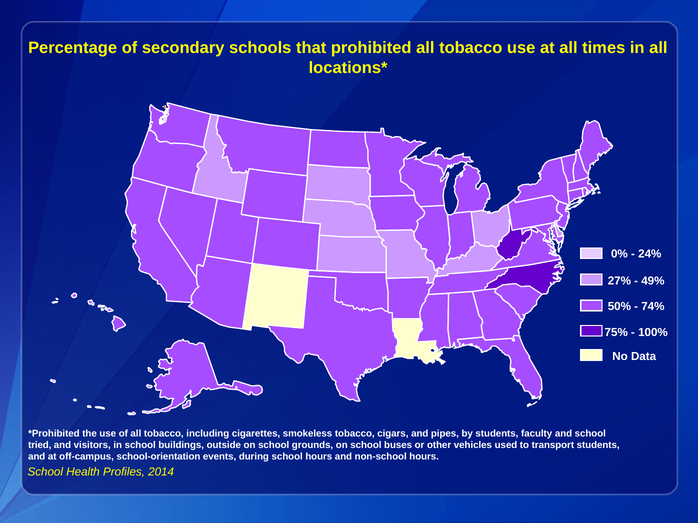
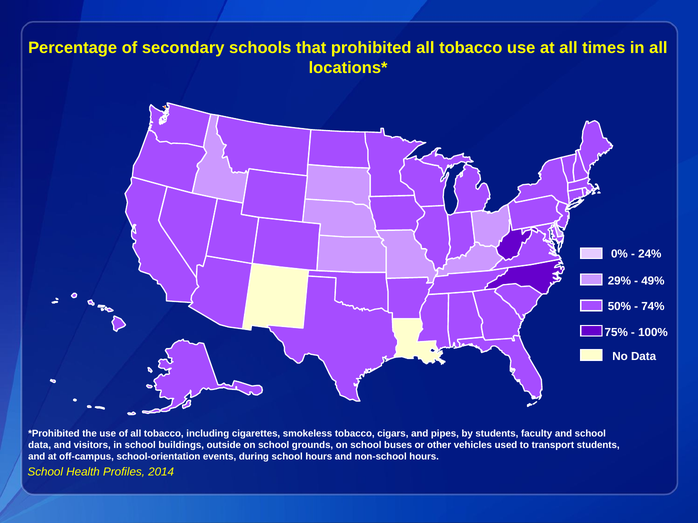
27%: 27% -> 29% (619, 281)
tried: tried -> data (40, 446)
